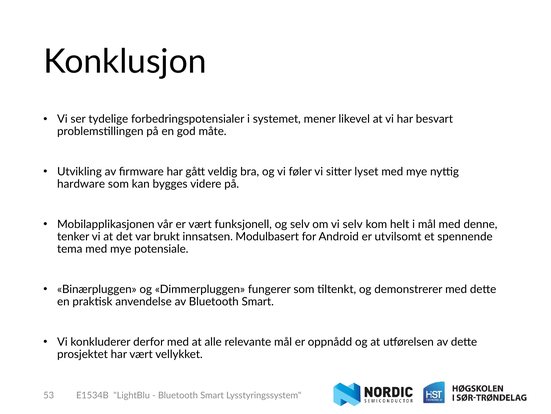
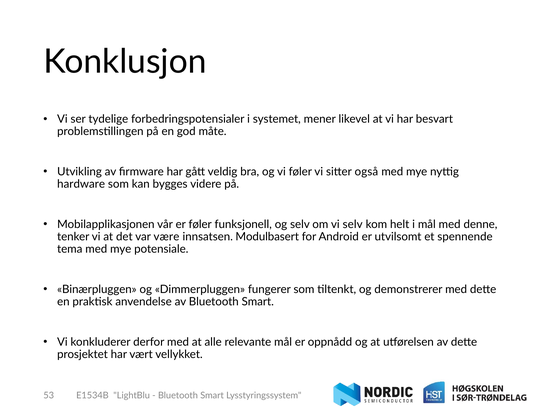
lyset: lyset -> også (366, 171)
er vært: vært -> føler (200, 224)
brukt: brukt -> være (166, 236)
